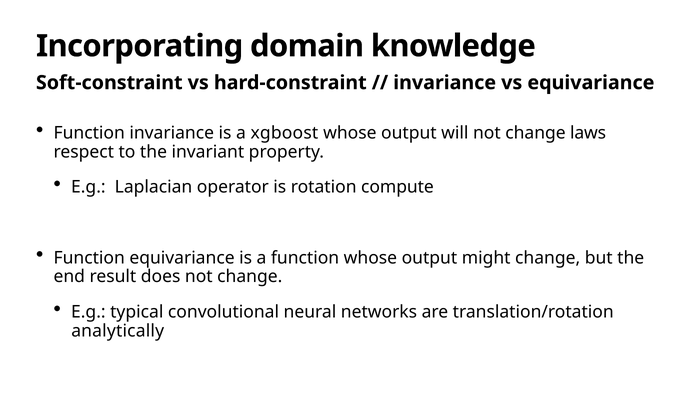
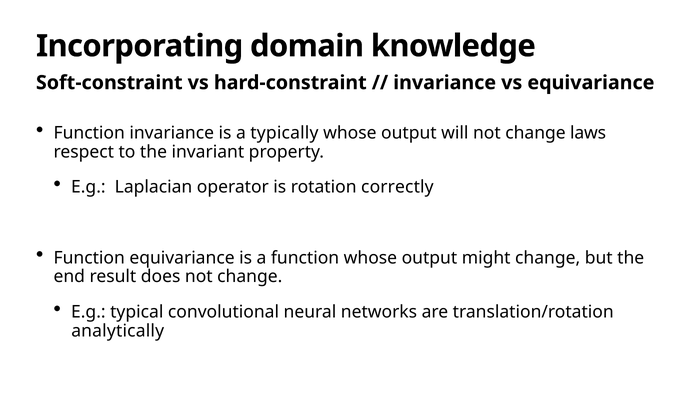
xgboost: xgboost -> typically (284, 133)
compute: compute -> correctly (397, 187)
